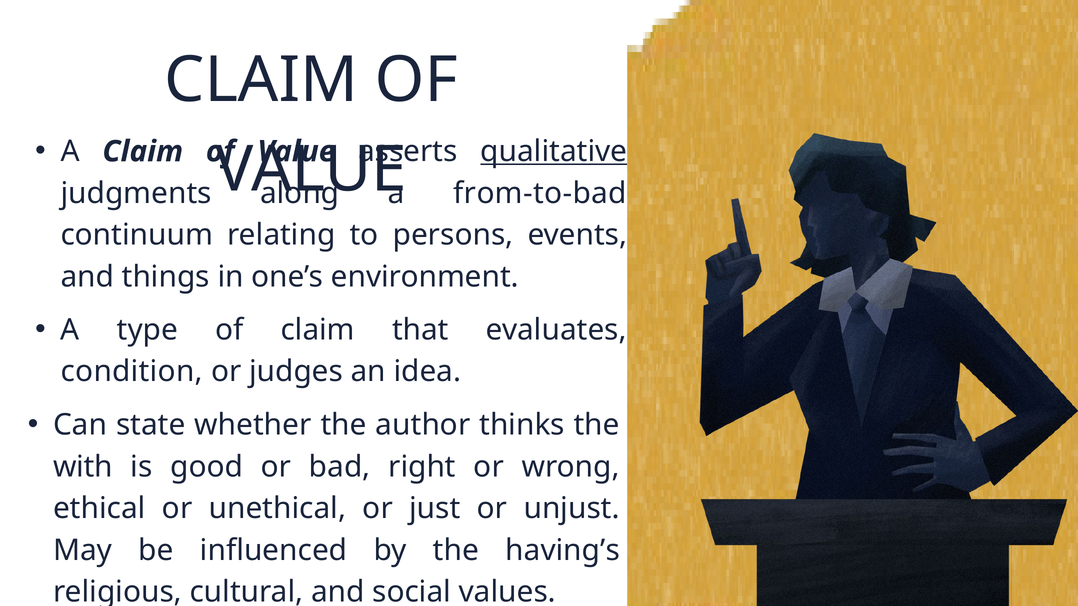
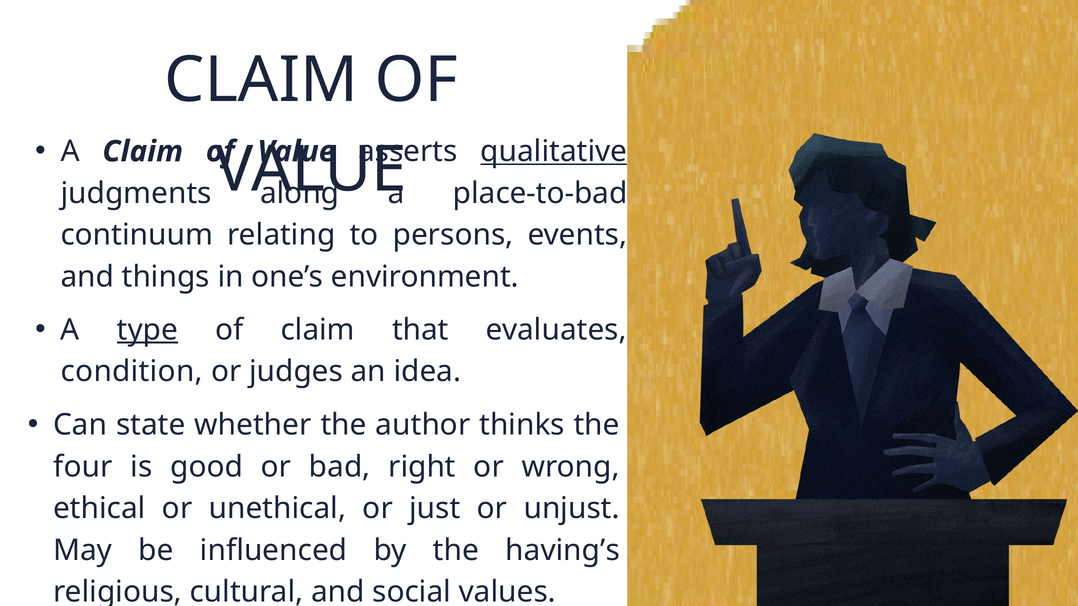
from-to-bad: from-to-bad -> place-to-bad (540, 193)
type underline: none -> present (147, 330)
with: with -> four (83, 467)
